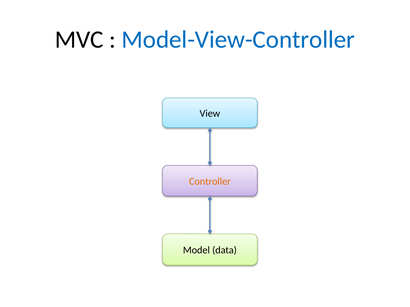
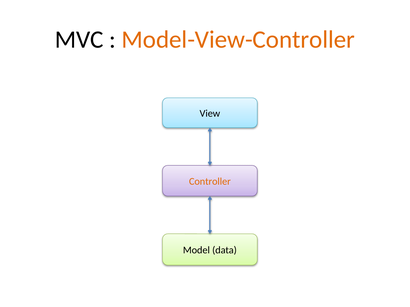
Model-View-Controller colour: blue -> orange (238, 40)
